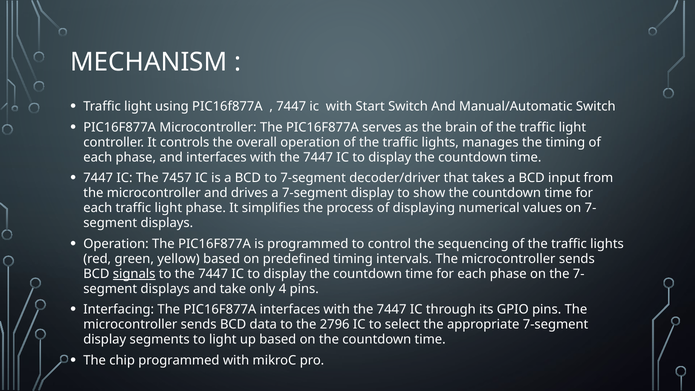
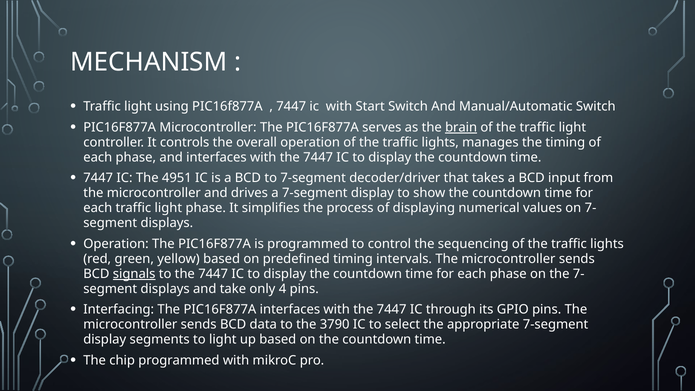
brain underline: none -> present (461, 127)
7457: 7457 -> 4951 (177, 178)
2796: 2796 -> 3790 (335, 325)
